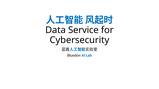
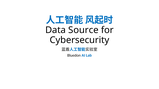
Service: Service -> Source (83, 30)
